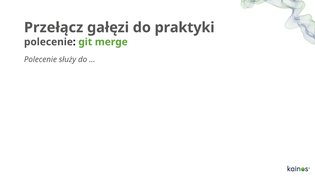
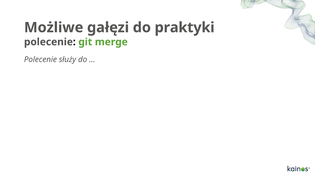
Przełącz: Przełącz -> Możliwe (54, 28)
